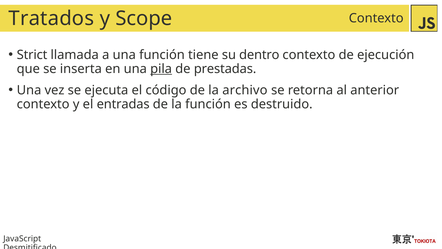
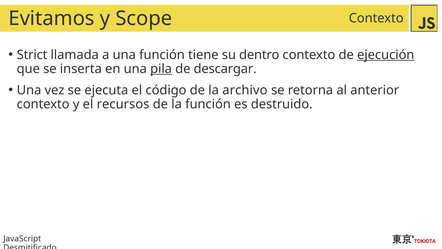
Tratados: Tratados -> Evitamos (52, 18)
ejecución underline: none -> present (386, 55)
prestadas: prestadas -> descargar (225, 69)
entradas: entradas -> recursos (123, 104)
